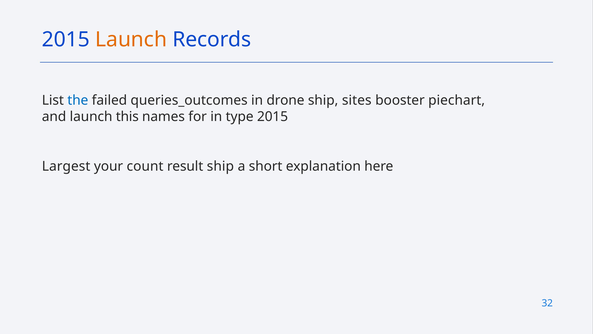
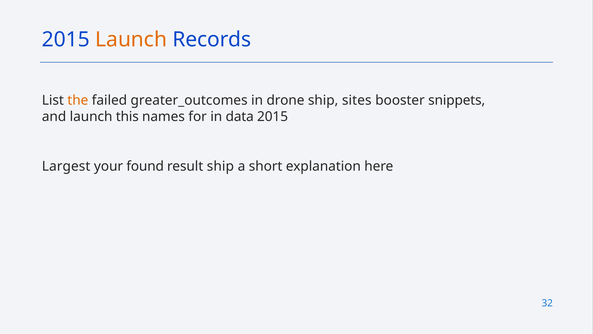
the colour: blue -> orange (78, 100)
queries_outcomes: queries_outcomes -> greater_outcomes (189, 100)
piechart: piechart -> snippets (457, 100)
type: type -> data (240, 116)
count: count -> found (145, 166)
